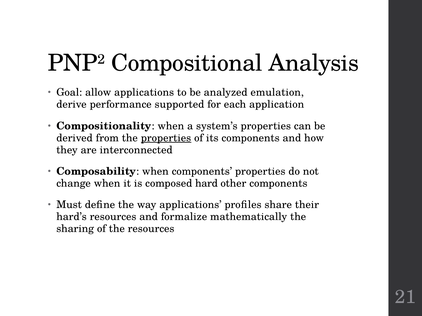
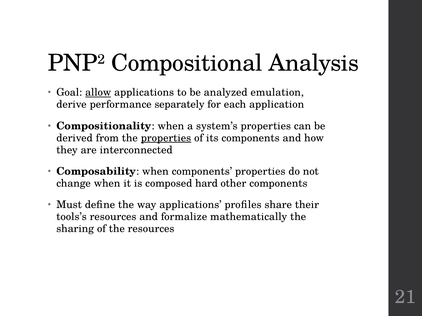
allow underline: none -> present (98, 93)
supported: supported -> separately (180, 105)
hard’s: hard’s -> tools’s (72, 217)
